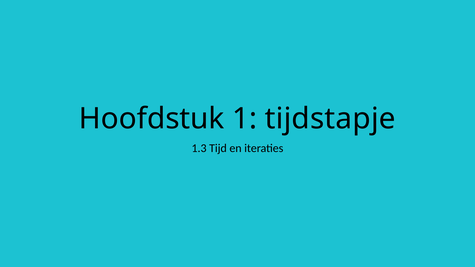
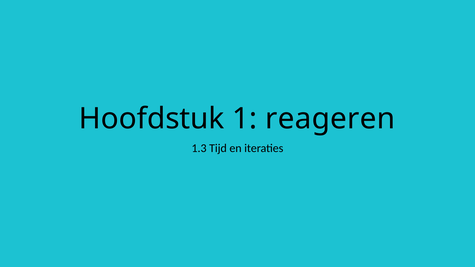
tijdstapje: tijdstapje -> reageren (330, 119)
